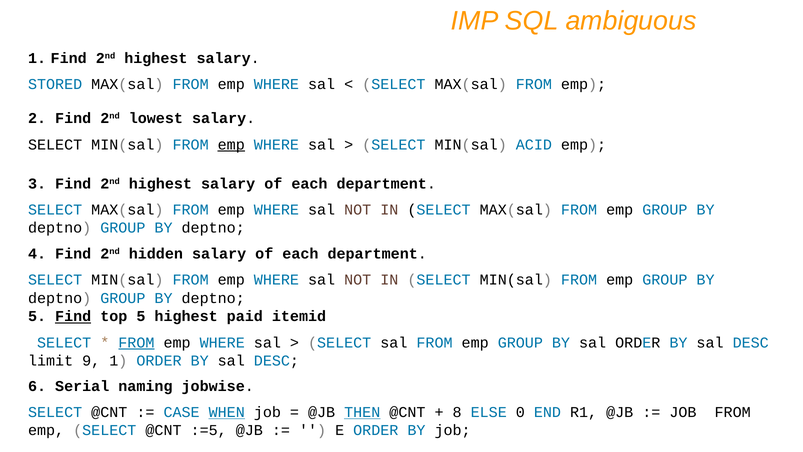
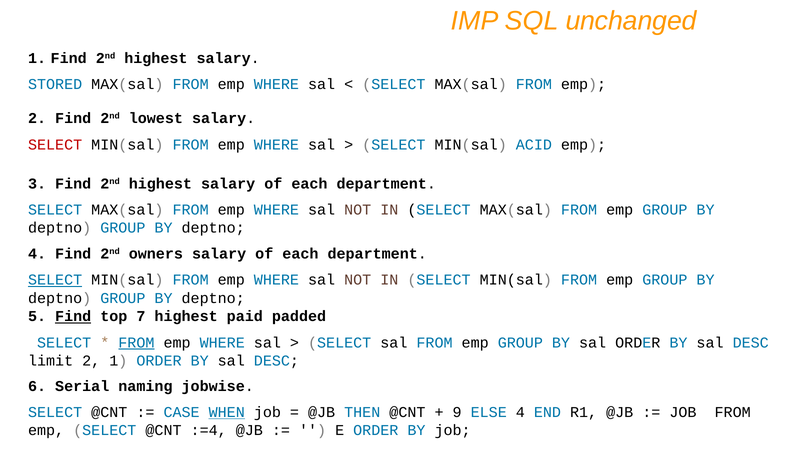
ambiguous: ambiguous -> unchanged (631, 21)
SELECT colour: black -> red (55, 145)
emp underline: present -> none (231, 145)
hidden: hidden -> owners (156, 254)
SELECT underline: none -> present (55, 280)
top 5: 5 -> 7 (141, 316)
itemid: itemid -> padded (299, 316)
limit 9: 9 -> 2 (91, 360)
THEN underline: present -> none (362, 412)
8: 8 -> 9 (457, 412)
ELSE 0: 0 -> 4 (520, 412)
:=5: :=5 -> :=4 (209, 430)
